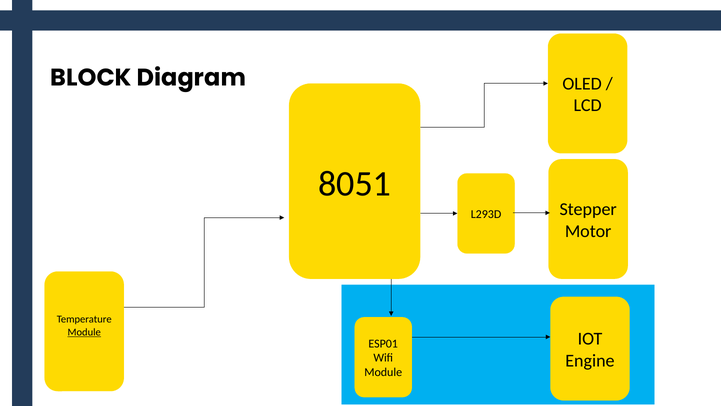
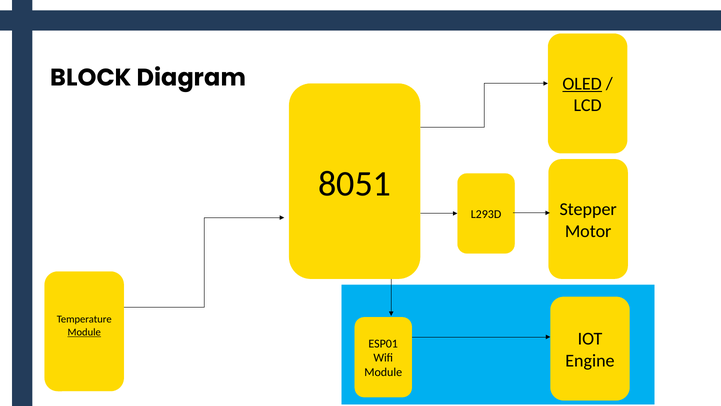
OLED underline: none -> present (582, 84)
